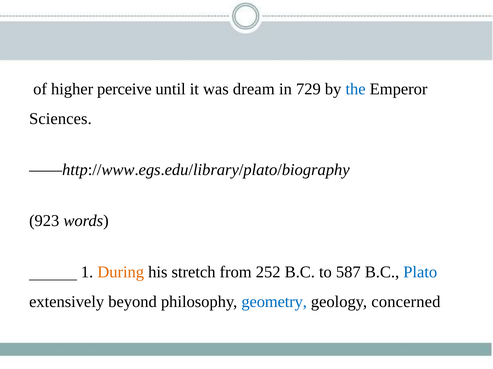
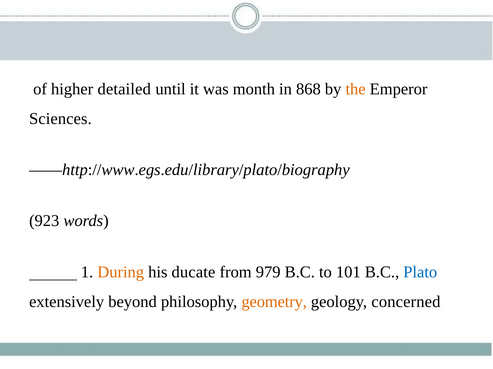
perceive: perceive -> detailed (124, 89)
dream: dream -> month (254, 89)
729: 729 -> 868 (308, 89)
the colour: blue -> orange (356, 89)
stretch: stretch -> ducate (193, 272)
252: 252 -> 979 (268, 272)
587: 587 -> 101 (348, 272)
geometry colour: blue -> orange (274, 302)
